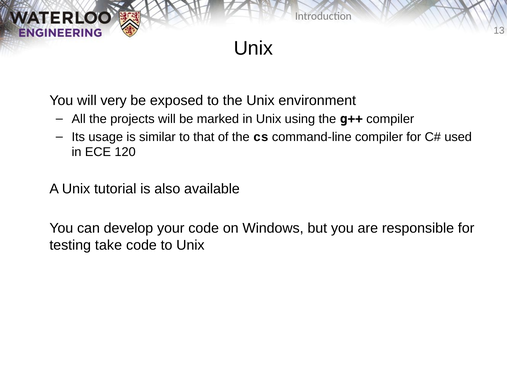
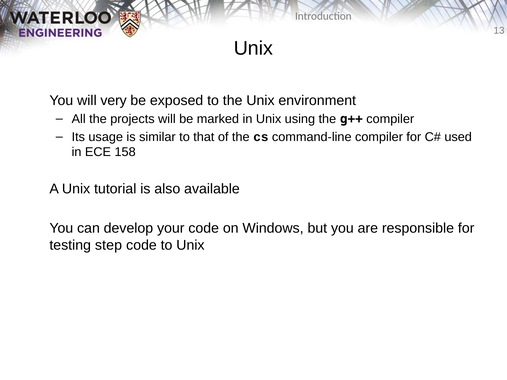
120: 120 -> 158 (125, 152)
take: take -> step (108, 245)
